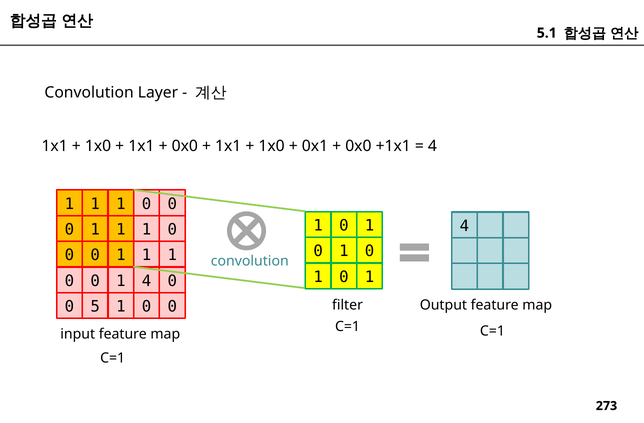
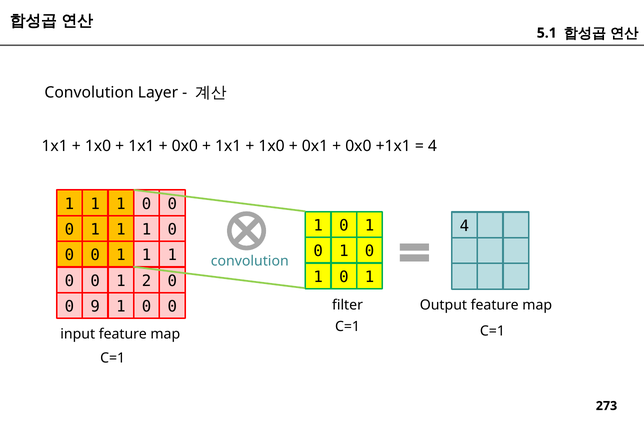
0 0 1 4: 4 -> 2 (147, 281)
5: 5 -> 9 (95, 307)
